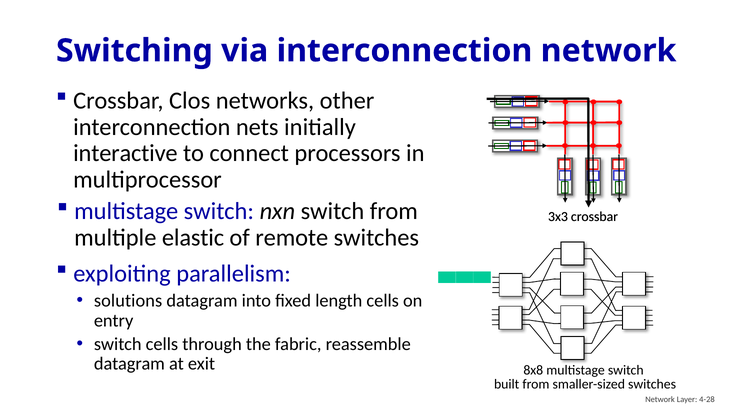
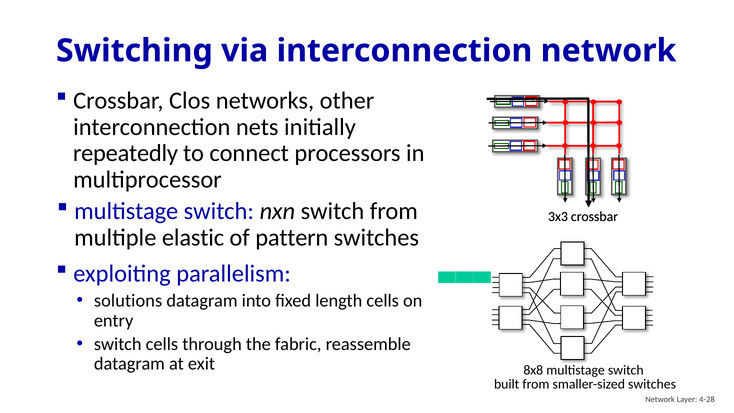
interactive: interactive -> repeatedly (125, 153)
remote: remote -> pattern (292, 237)
